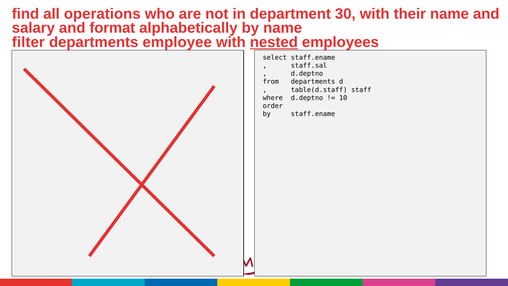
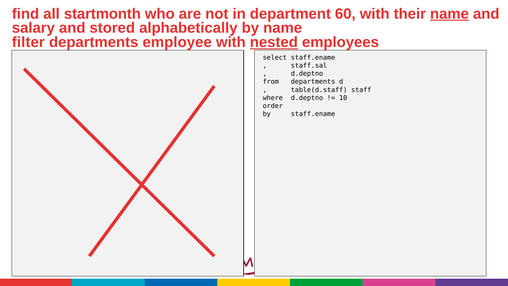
operations: operations -> startmonth (102, 14)
30: 30 -> 60 (345, 14)
name underline: none -> present (449, 14)
format: format -> stored (112, 28)
